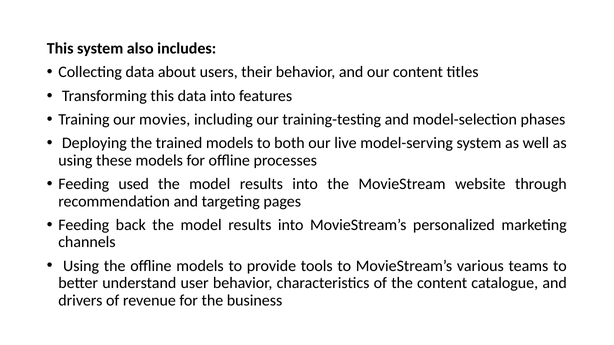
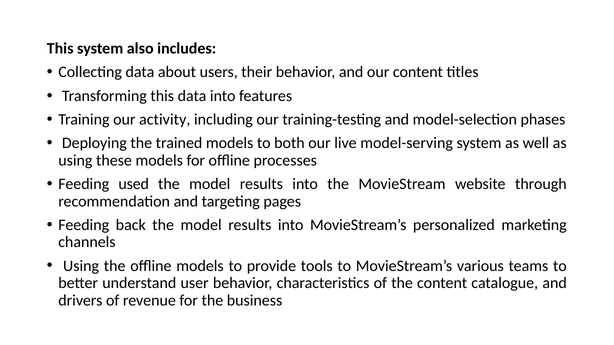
movies: movies -> activity (165, 120)
